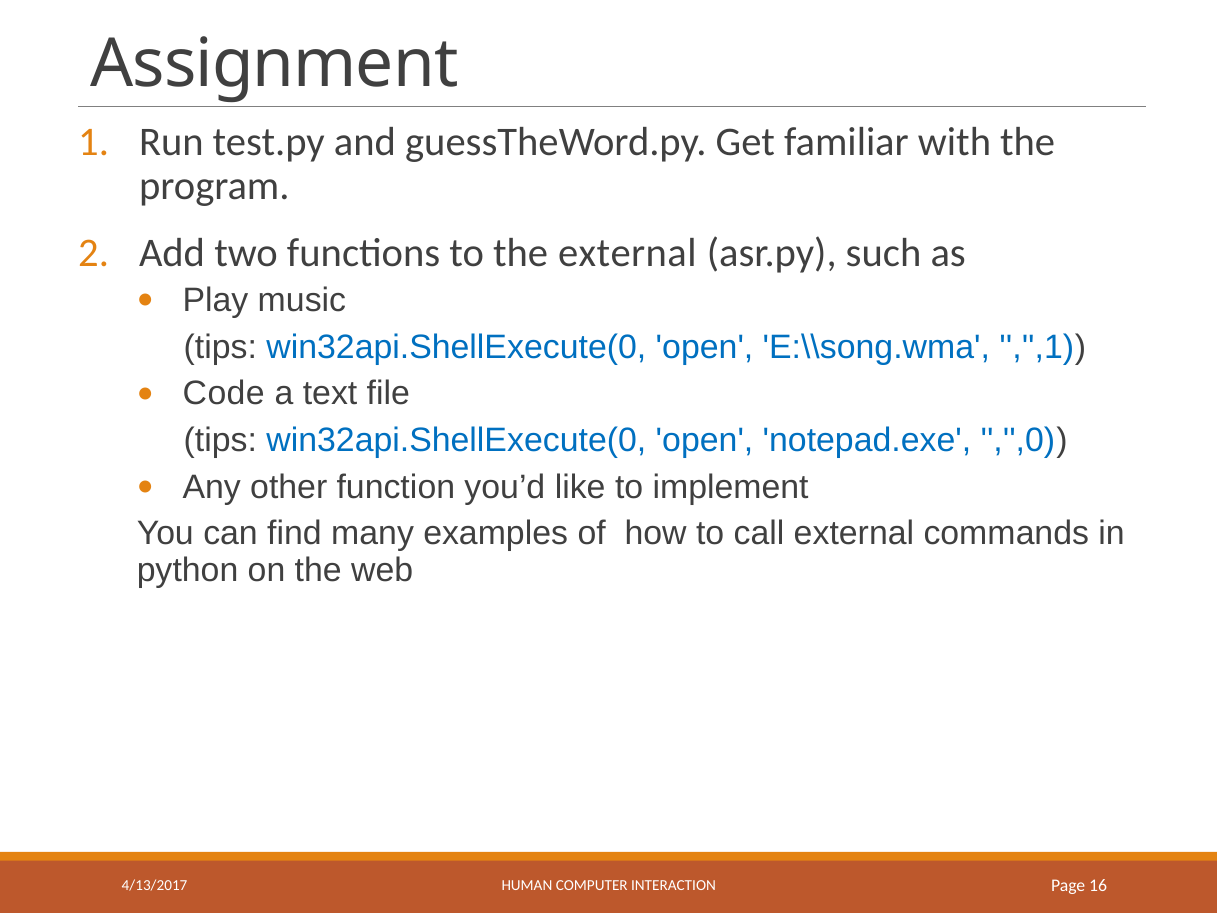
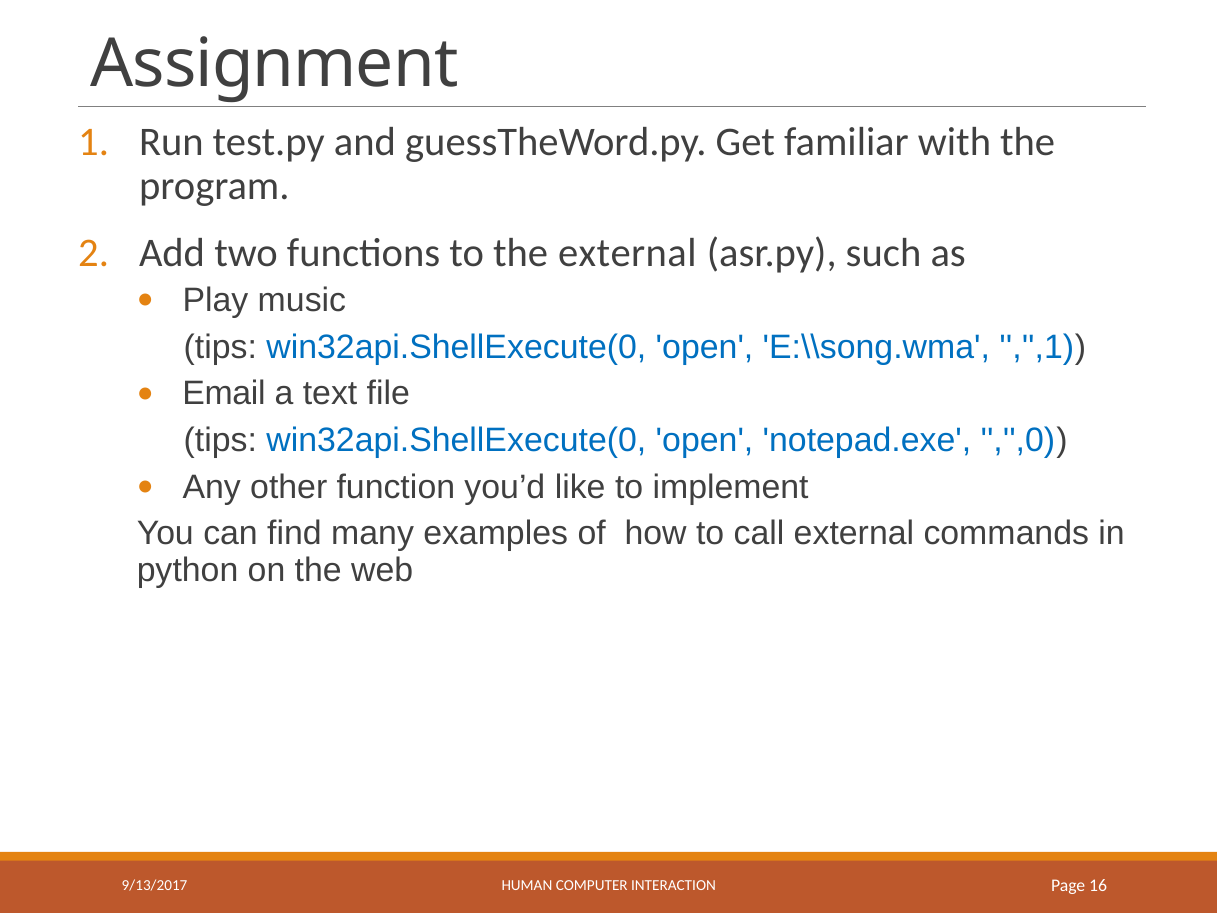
Code: Code -> Email (224, 393)
4/13/2017: 4/13/2017 -> 9/13/2017 (155, 885)
